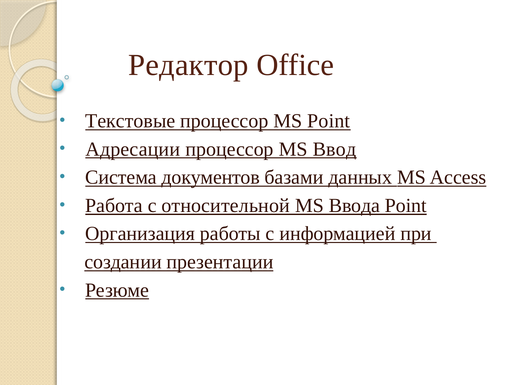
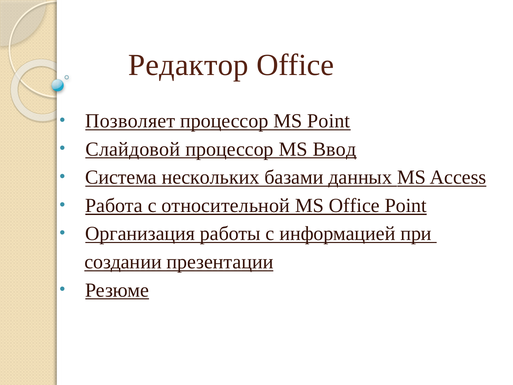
Текстовые: Текстовые -> Позволяет (130, 121)
Адресации: Адресации -> Слайдовой (133, 149)
документов: документов -> нескольких (211, 177)
MS Ввода: Ввода -> Office (354, 205)
